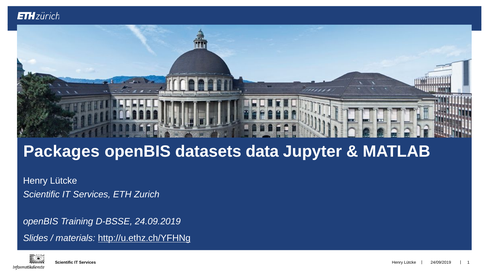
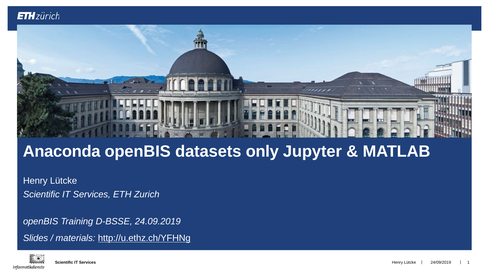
Packages: Packages -> Anaconda (62, 151)
data: data -> only (262, 151)
